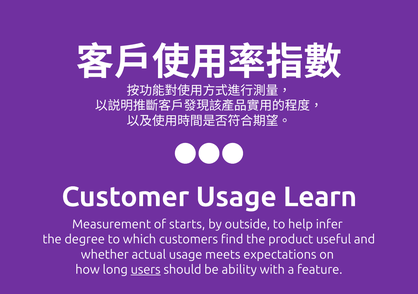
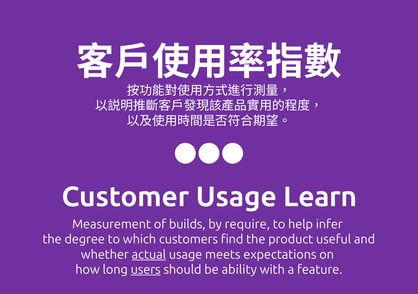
starts: starts -> builds (187, 225)
outside: outside -> require (247, 225)
actual underline: none -> present (149, 255)
